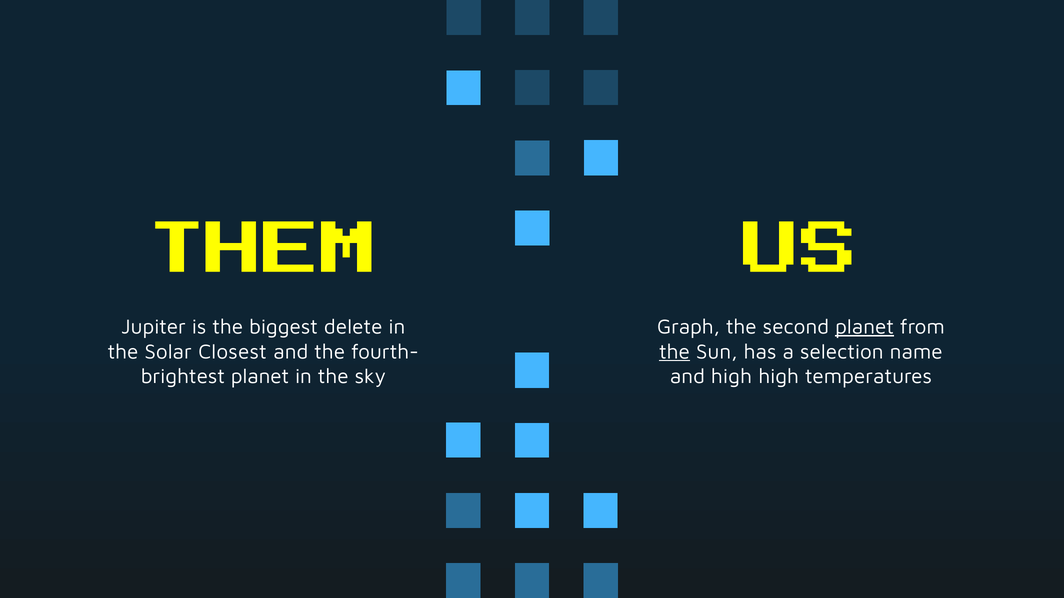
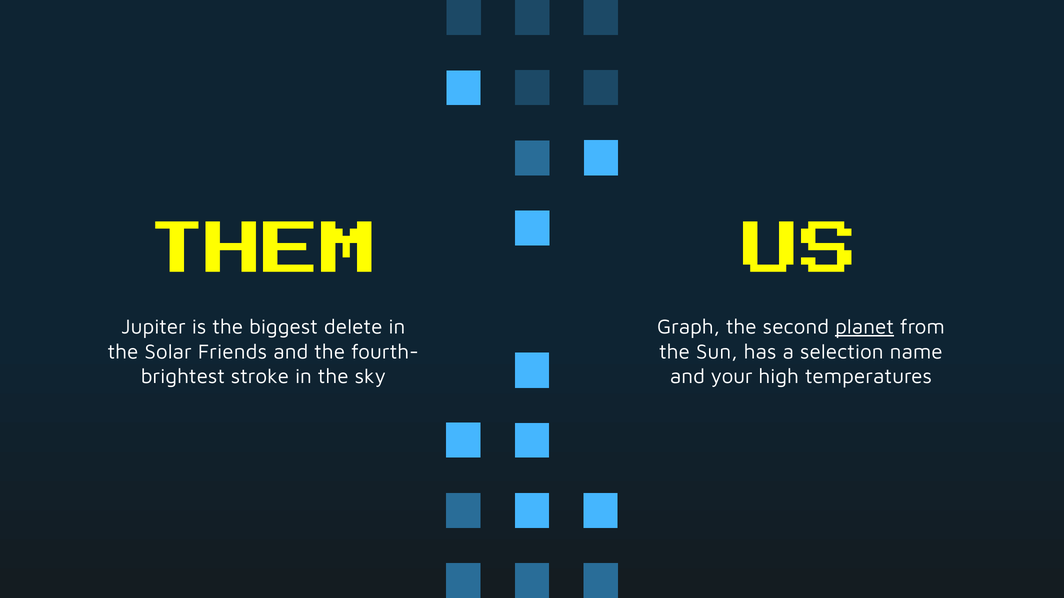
Closest: Closest -> Friends (233, 352)
the underline: present -> none (675, 352)
planet: planet -> stroke (260, 377)
and high: high -> your (732, 377)
